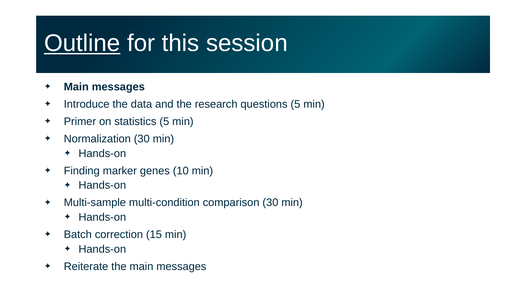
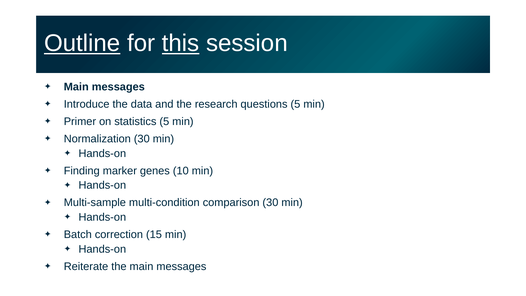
this underline: none -> present (181, 43)
